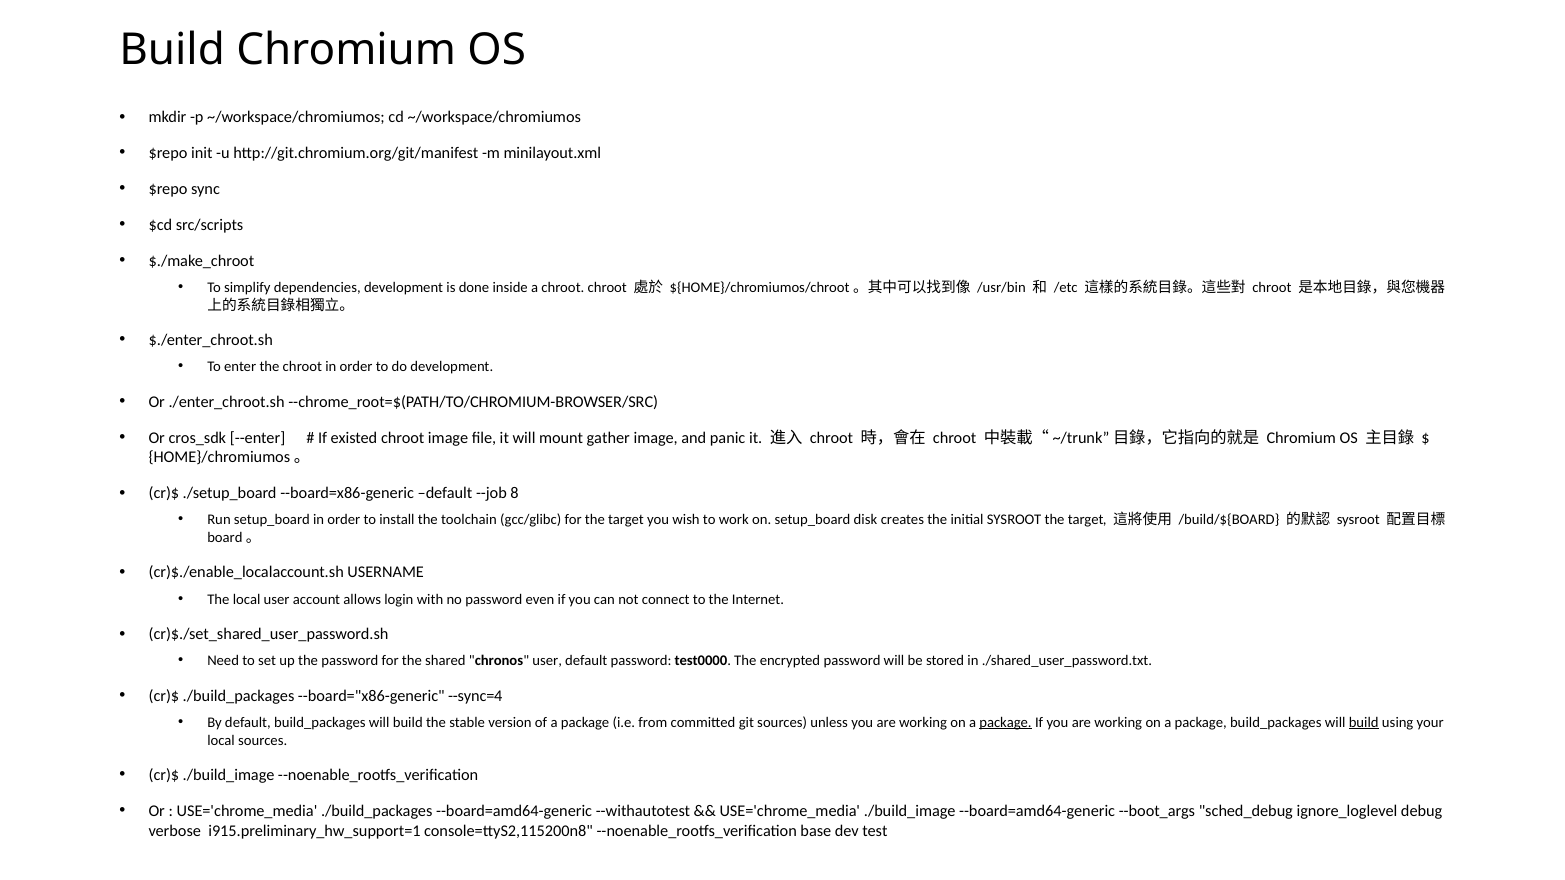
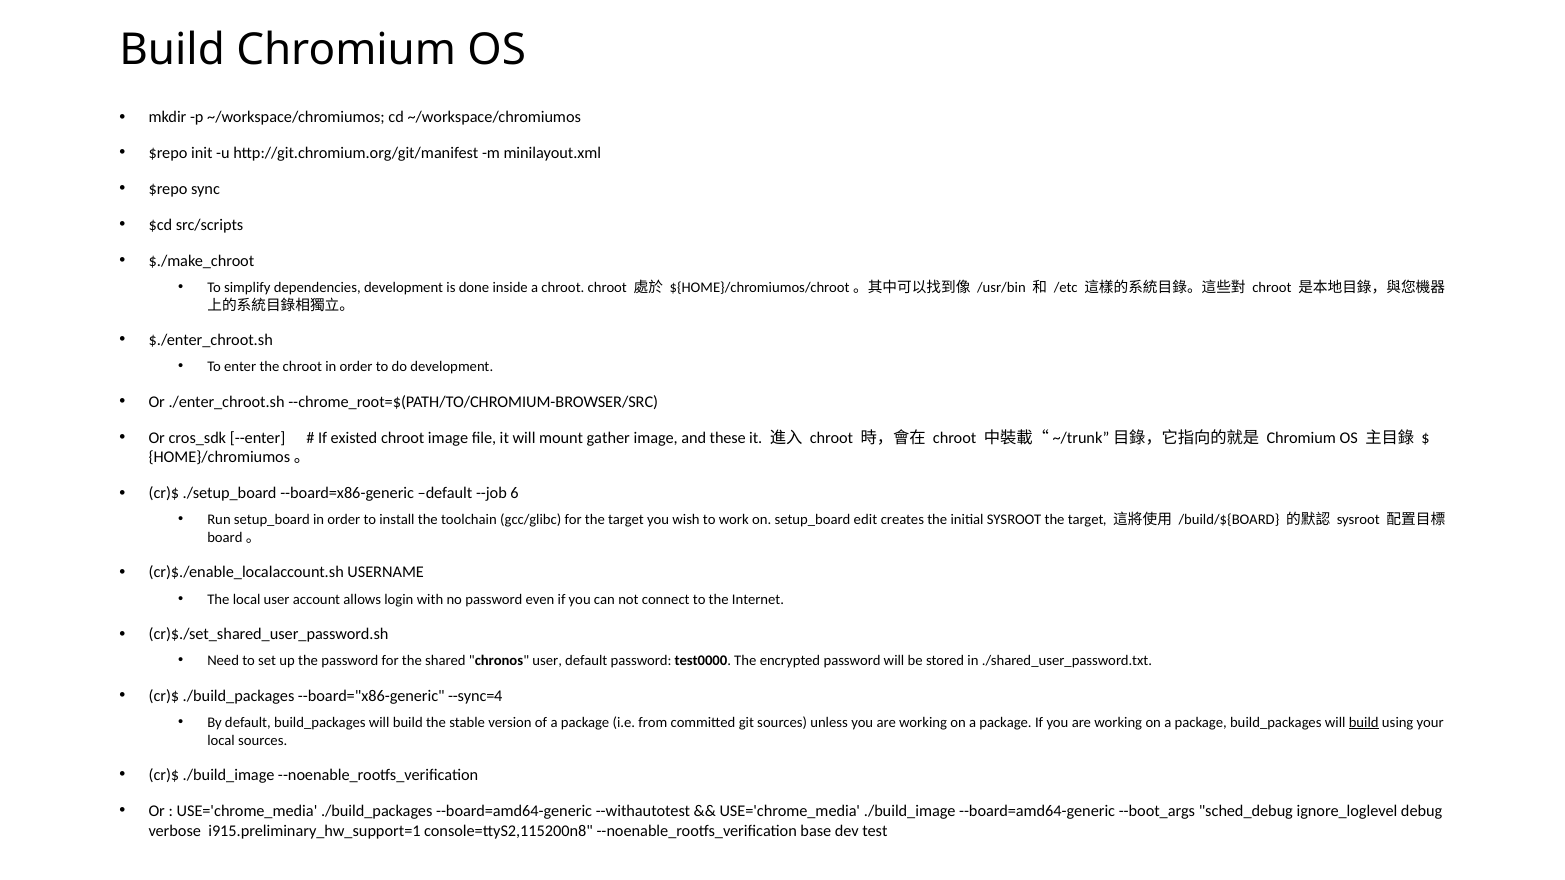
panic: panic -> these (728, 438)
8: 8 -> 6 (515, 493)
disk: disk -> edit (866, 520)
package underline: present -> none (1006, 723)
